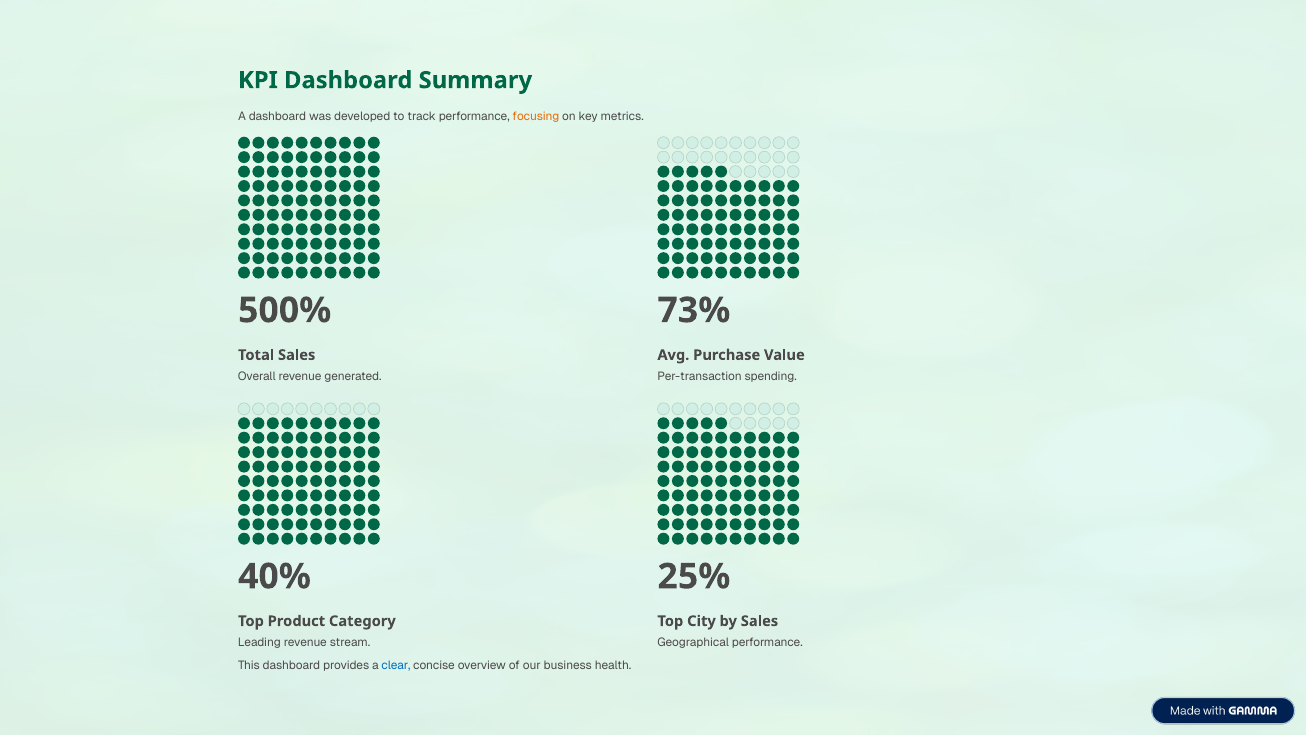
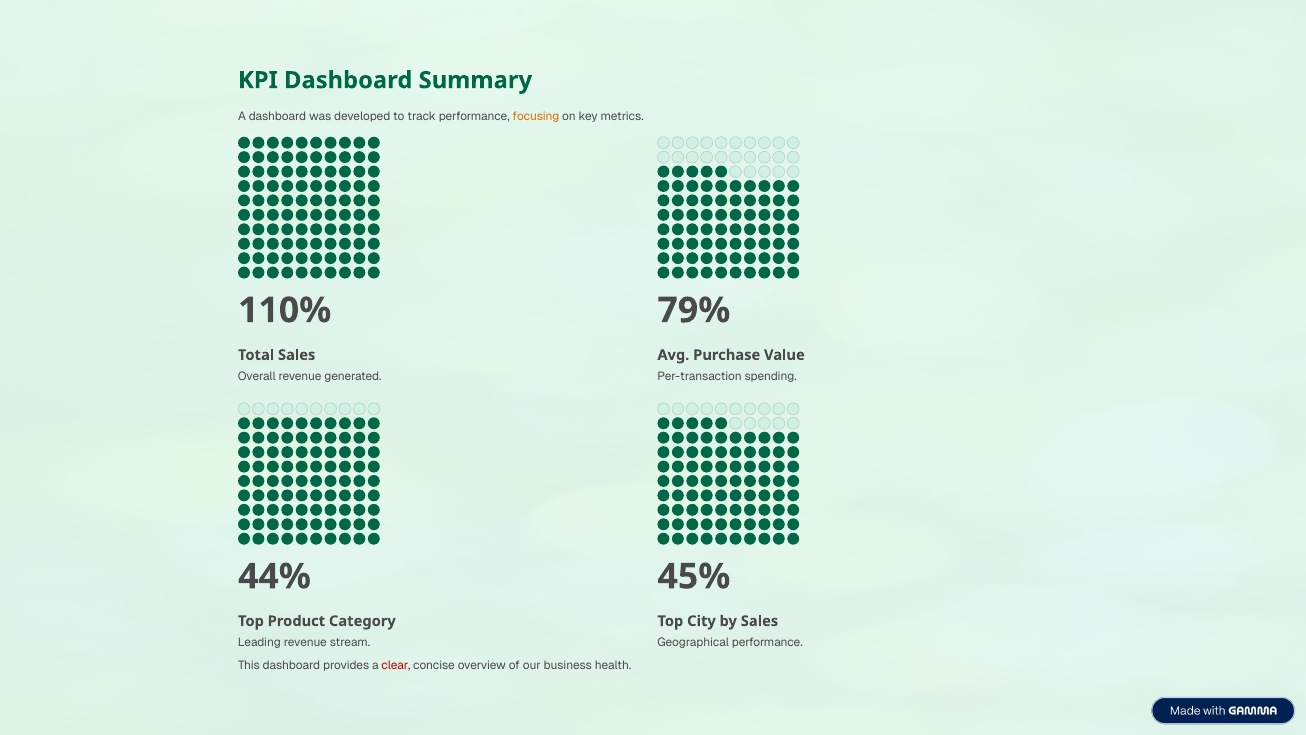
500%: 500% -> 110% (285, 310)
73%: 73% -> 79% (694, 310)
40%: 40% -> 44% (274, 576)
25%: 25% -> 45% (694, 576)
clear colour: blue -> red (396, 665)
